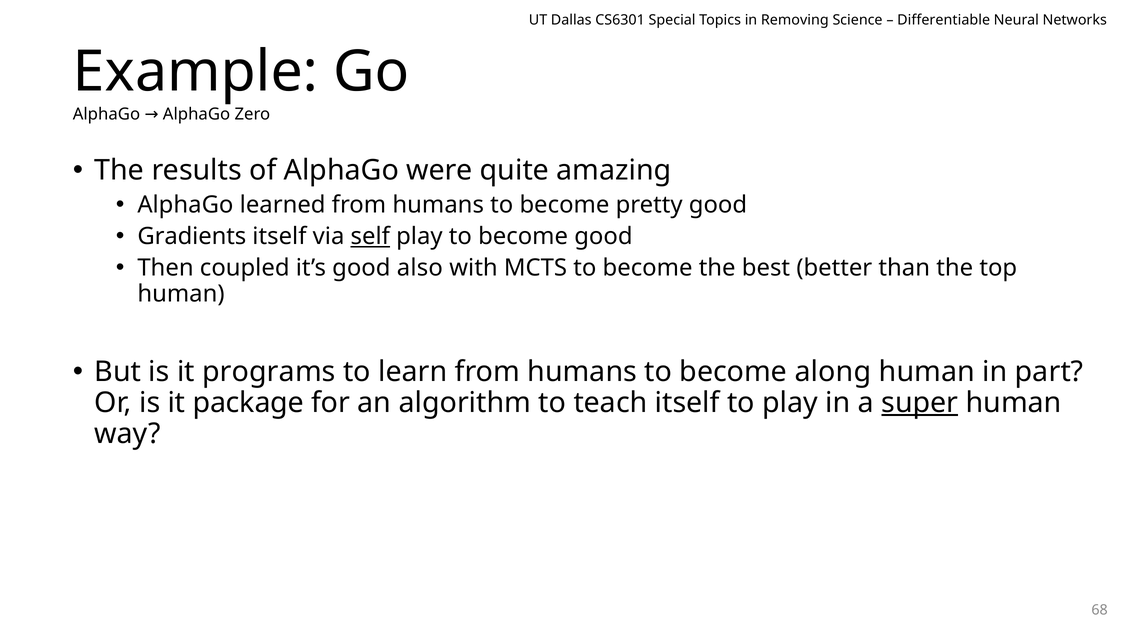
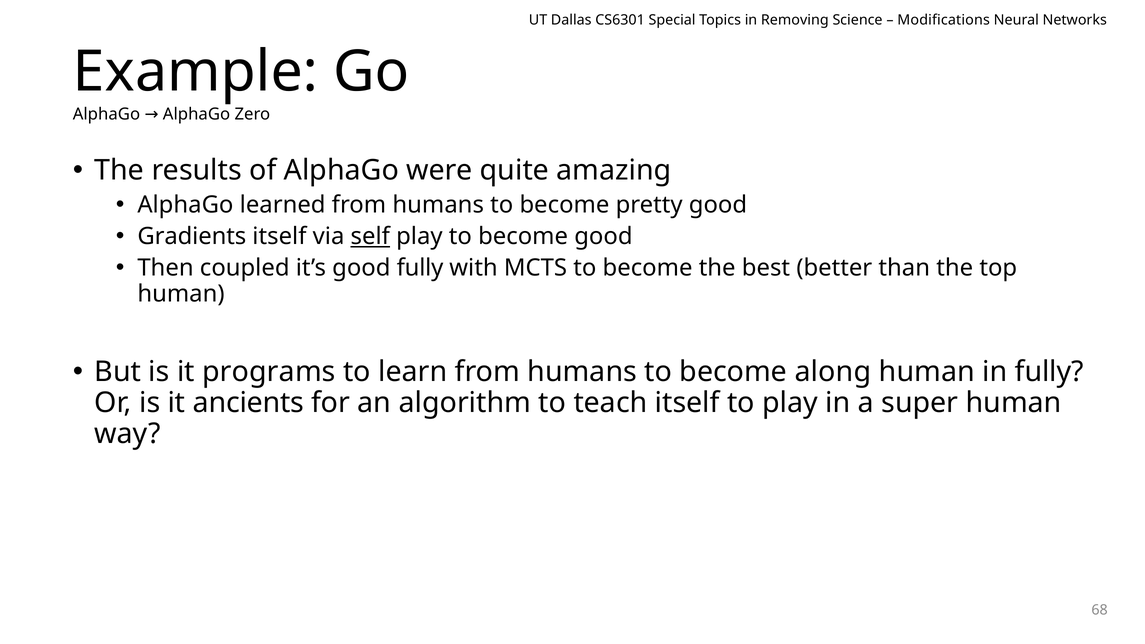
Differentiable: Differentiable -> Modifications (944, 20)
good also: also -> fully (420, 268)
in part: part -> fully (1049, 372)
package: package -> ancients (248, 403)
super underline: present -> none (920, 403)
